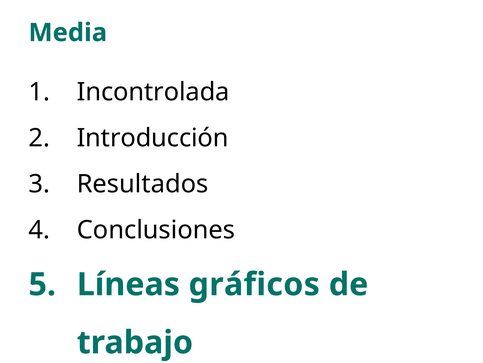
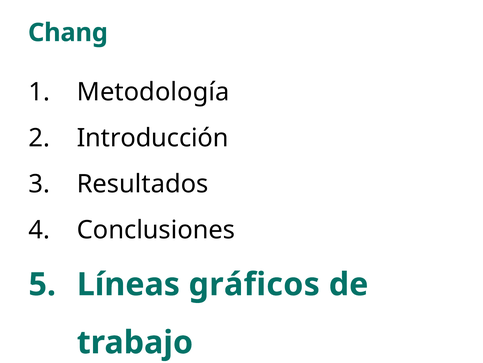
Media: Media -> Chang (68, 33)
Incontrolada: Incontrolada -> Metodología (153, 92)
